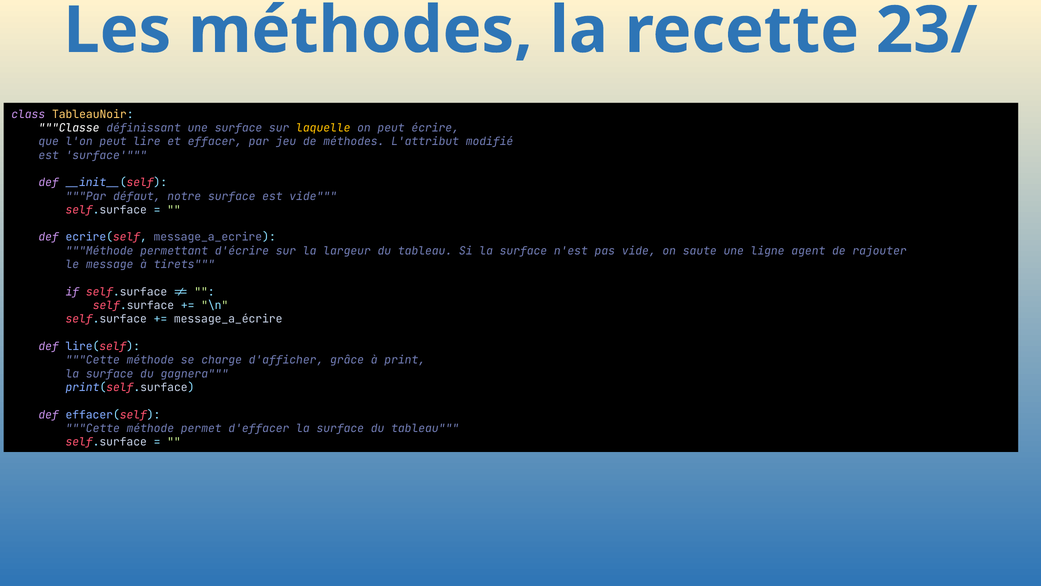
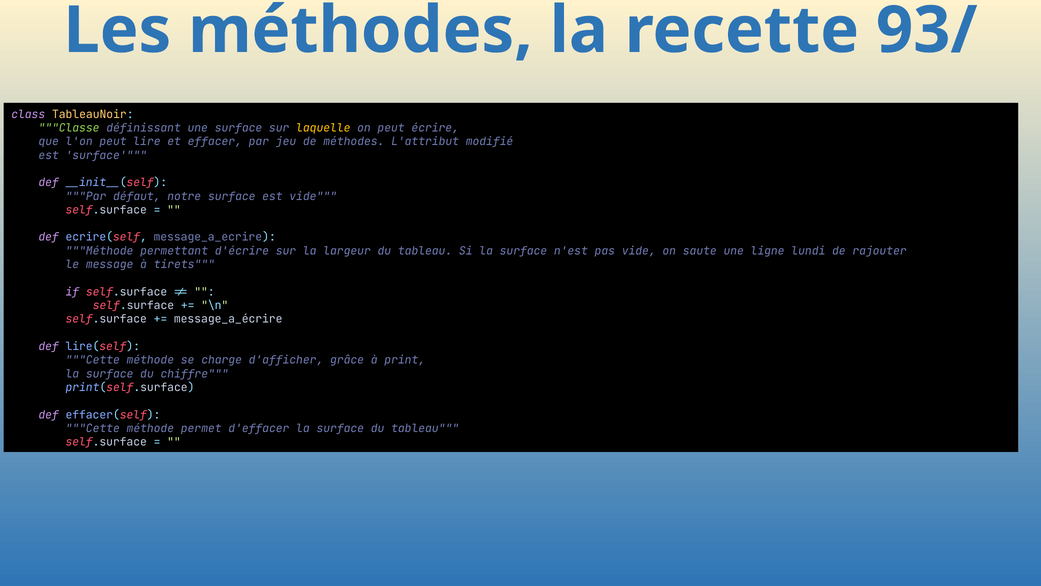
23/: 23/ -> 93/ (927, 30)
Classe colour: white -> light green (69, 128)
agent: agent -> lundi (808, 251)
gagnera: gagnera -> chiffre (194, 374)
